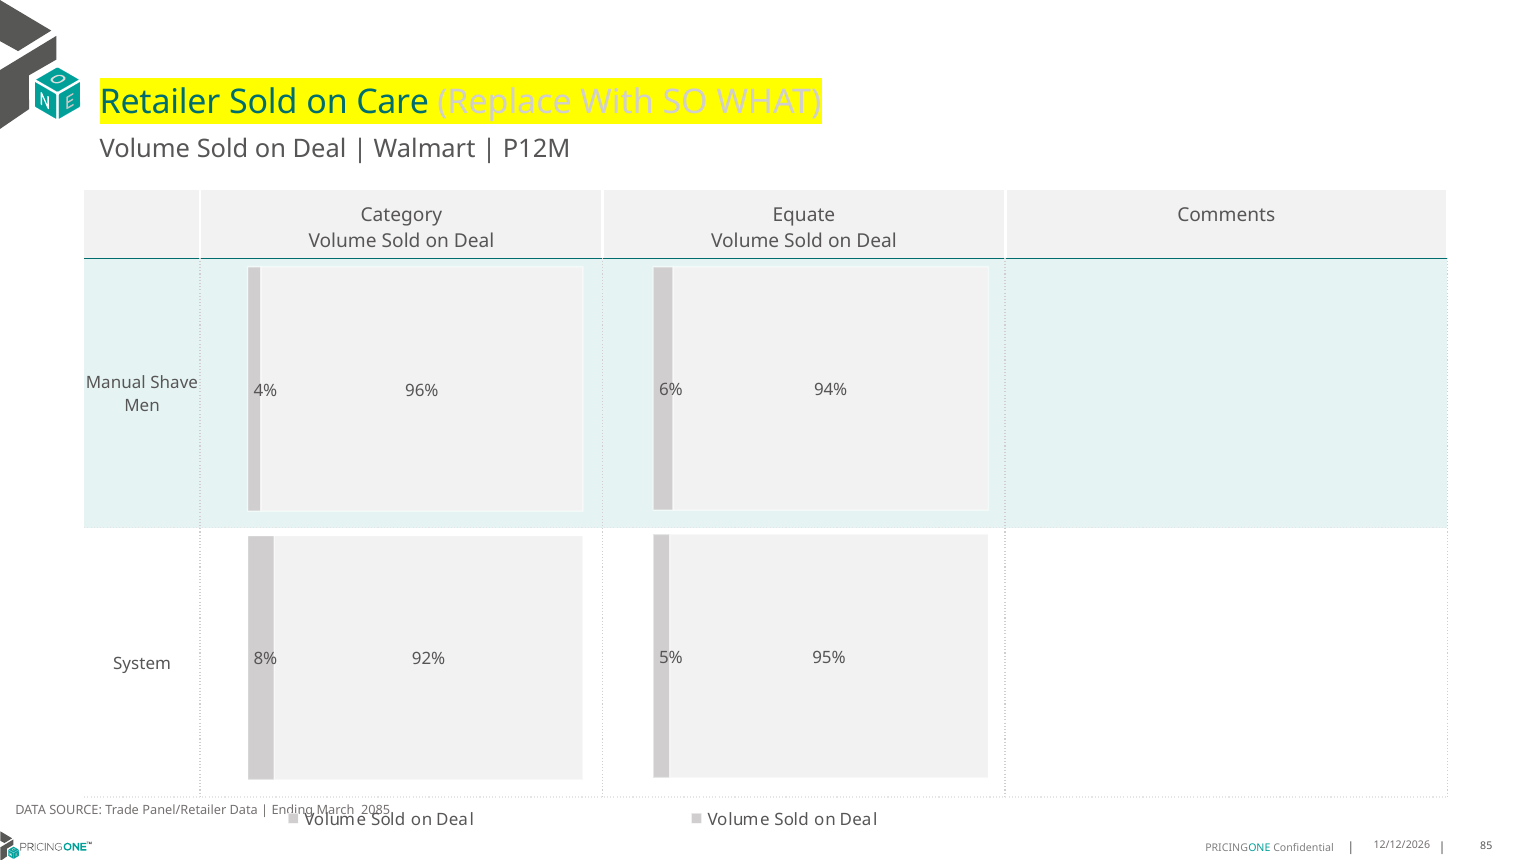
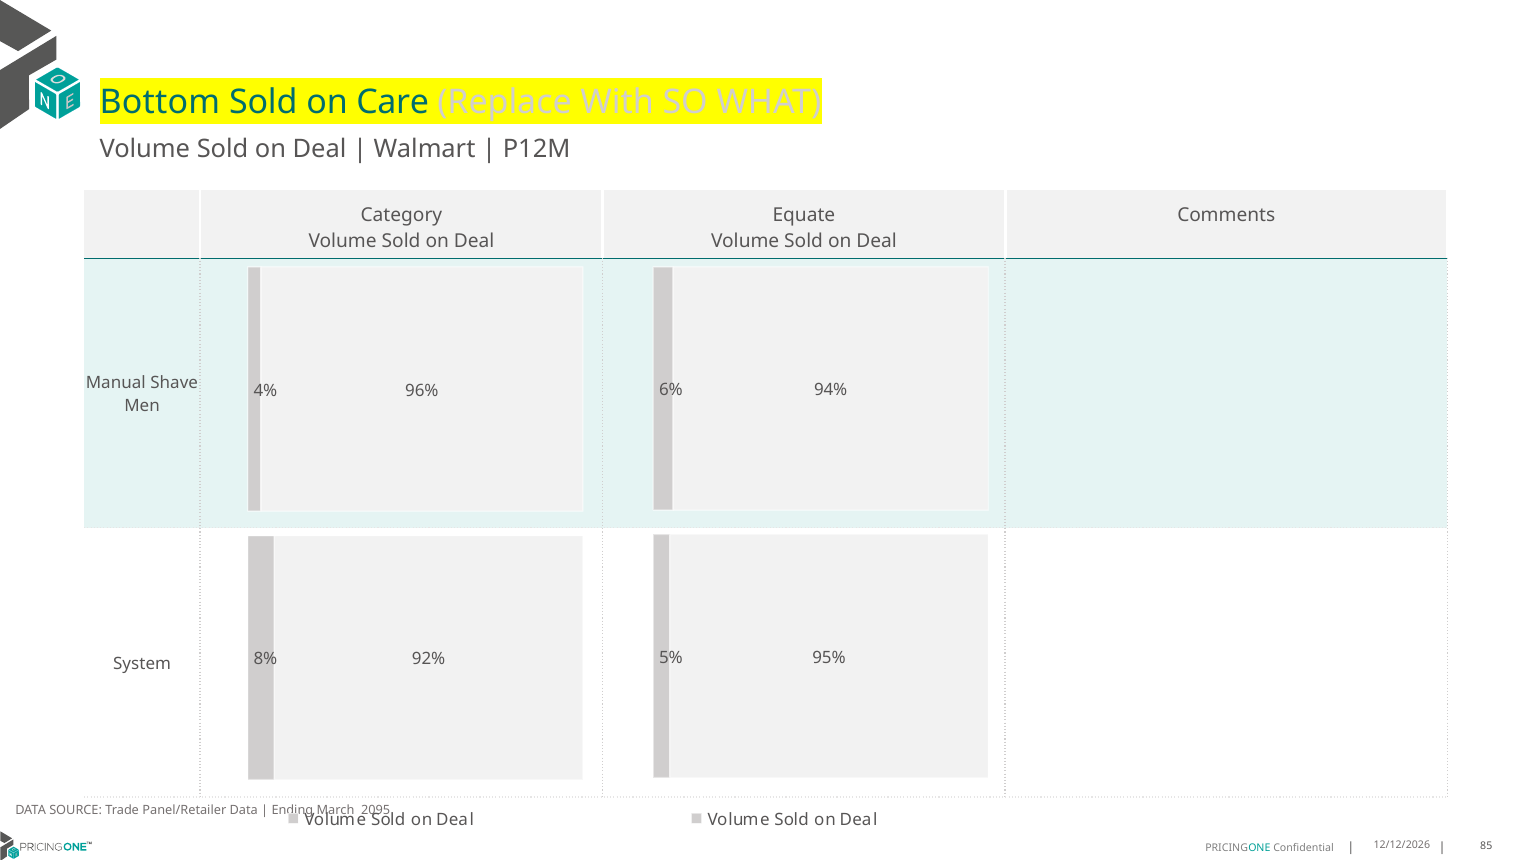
Retailer: Retailer -> Bottom (160, 103)
2085: 2085 -> 2095 (376, 811)
